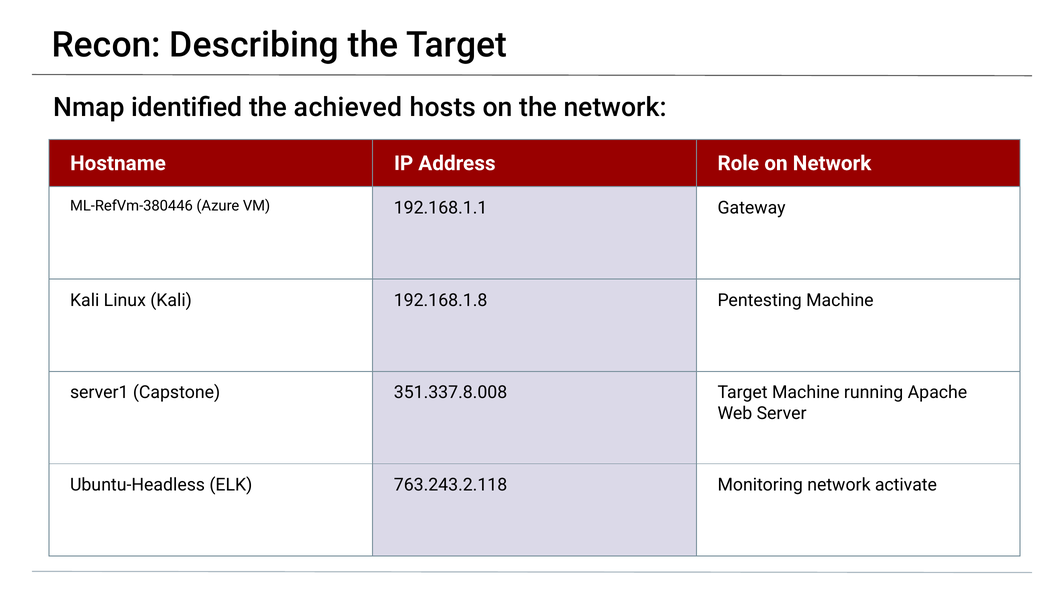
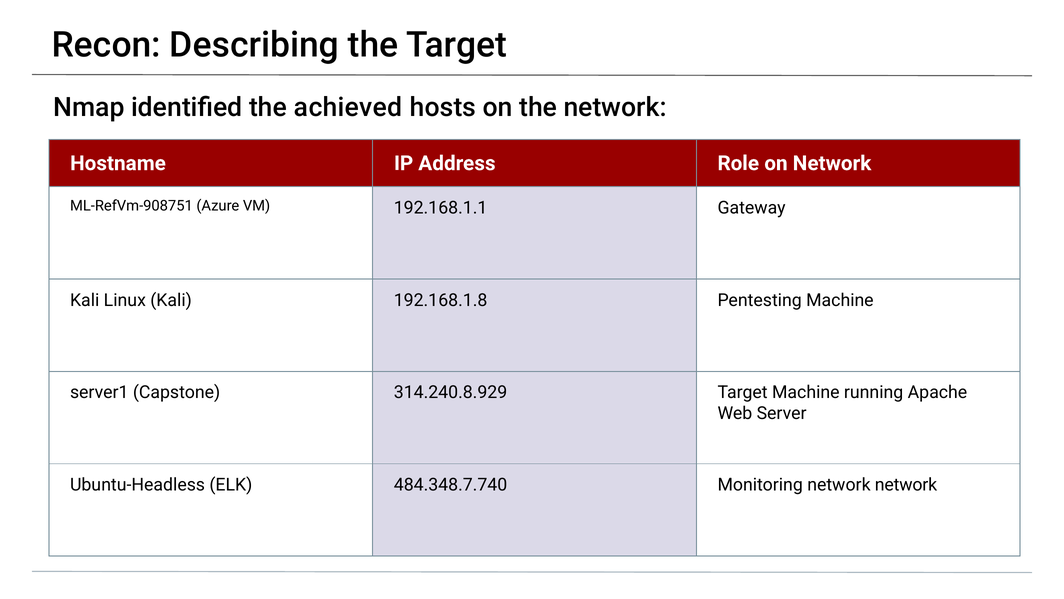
ML-RefVm-380446: ML-RefVm-380446 -> ML-RefVm-908751 (131, 206)
351.337.8.008: 351.337.8.008 -> 314.240.8.929 (451, 392)
763.243.2.118: 763.243.2.118 -> 484.348.7.740 (451, 485)
network activate: activate -> network (906, 485)
